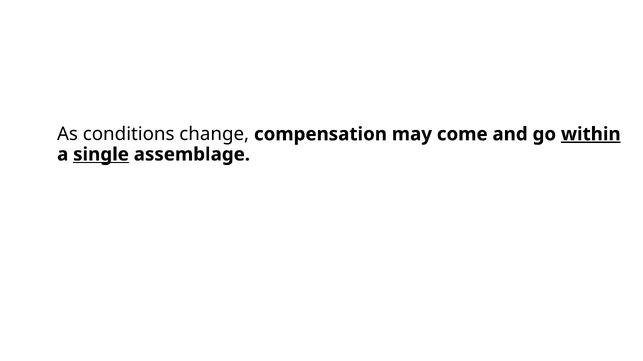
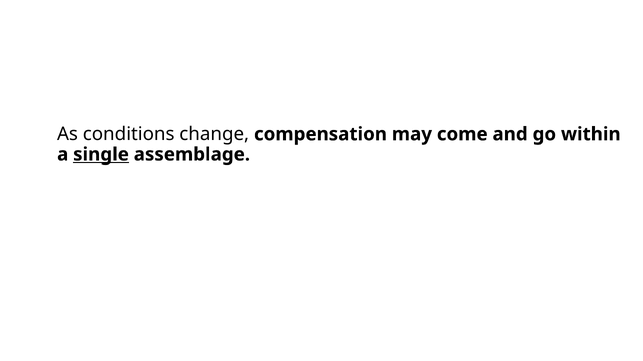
within underline: present -> none (591, 134)
